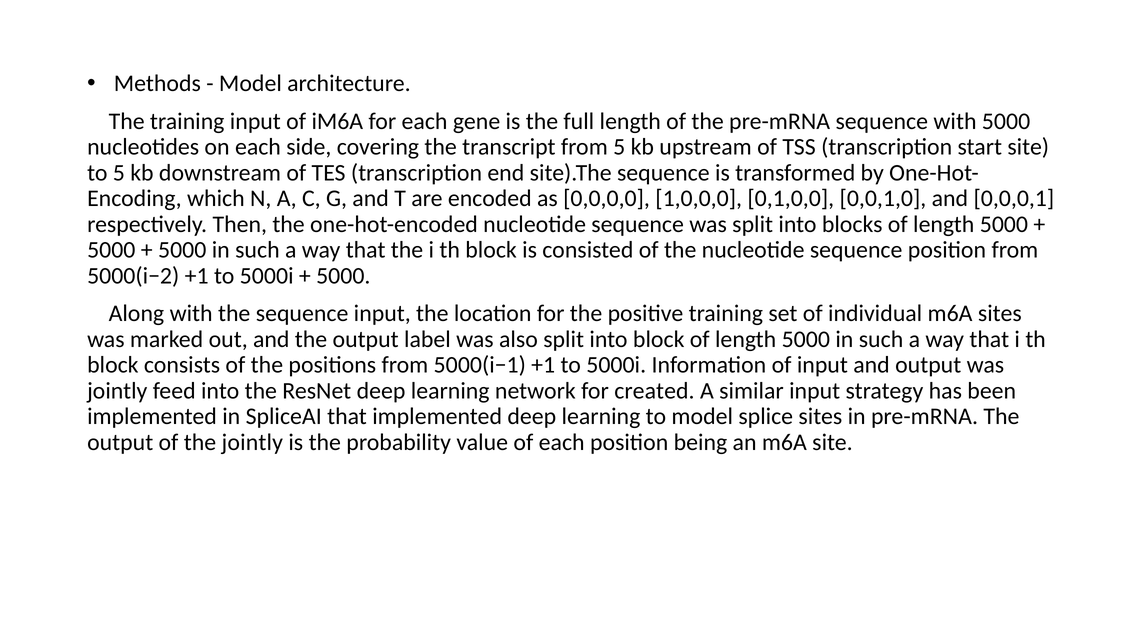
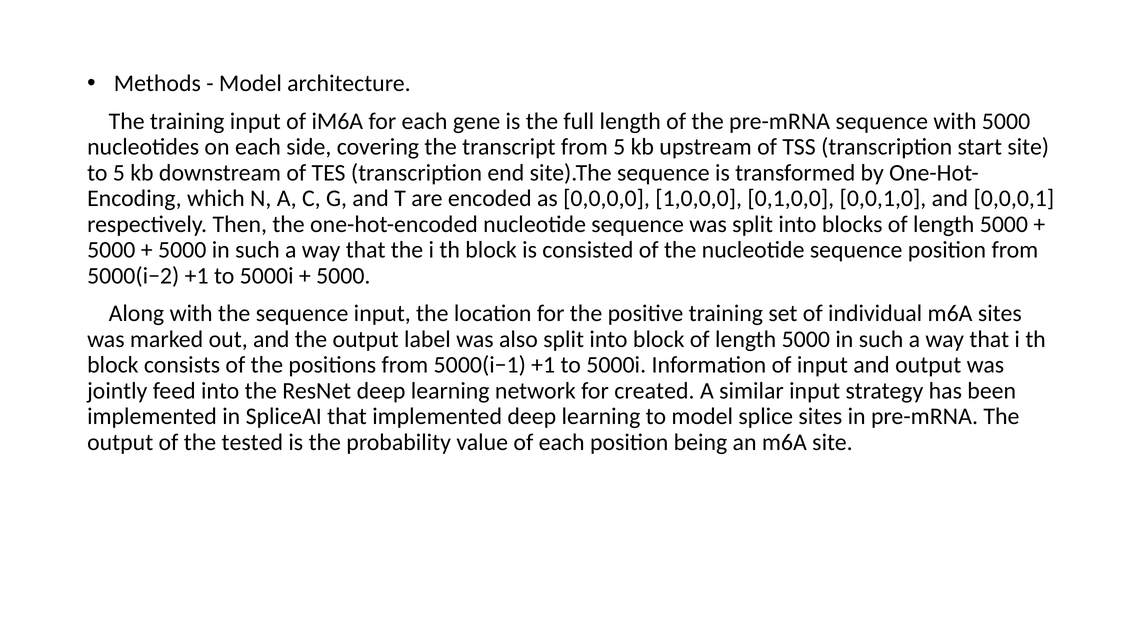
the jointly: jointly -> tested (252, 442)
